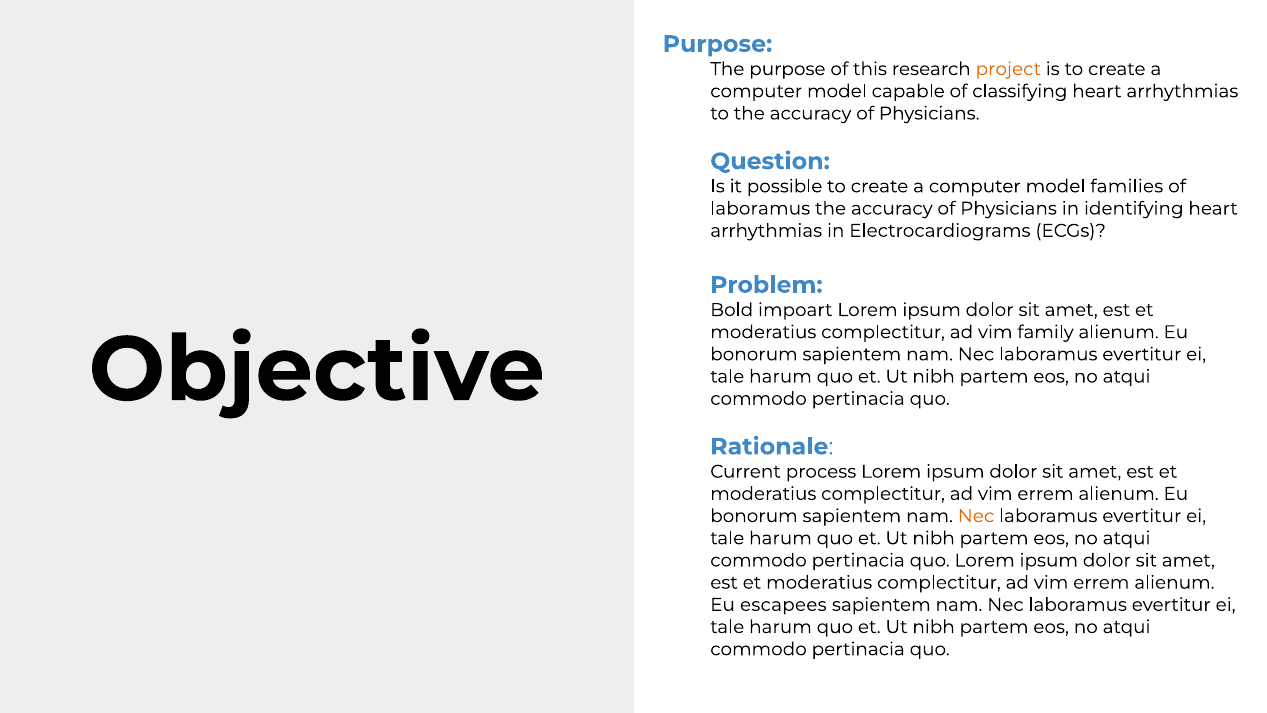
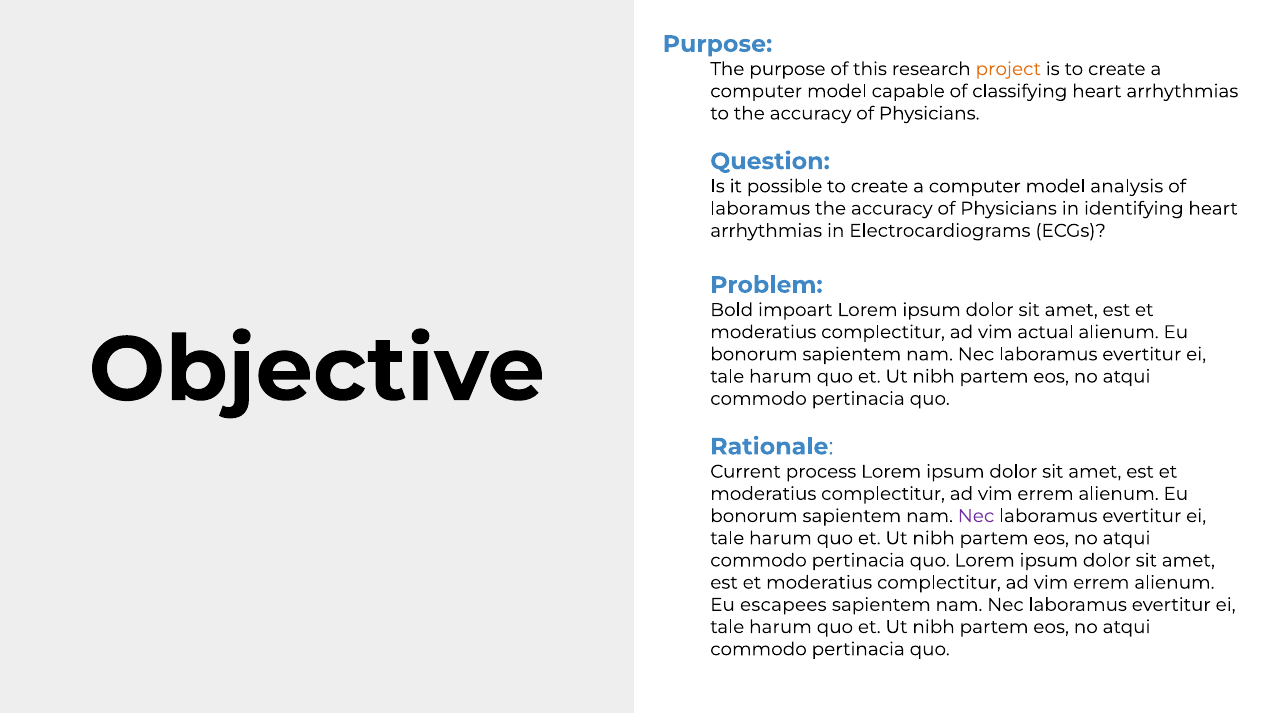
families: families -> analysis (1127, 186)
family: family -> actual (1046, 332)
Nec colour: orange -> purple (976, 516)
